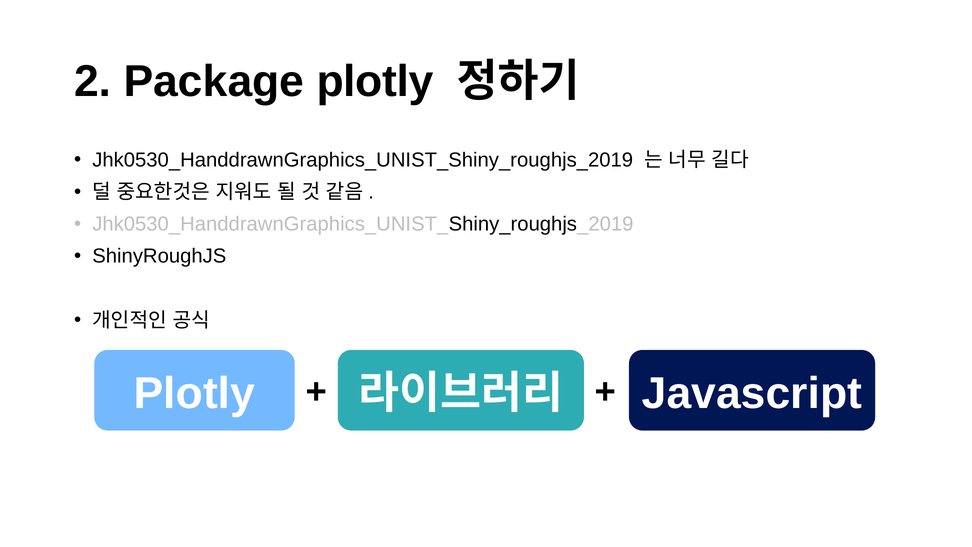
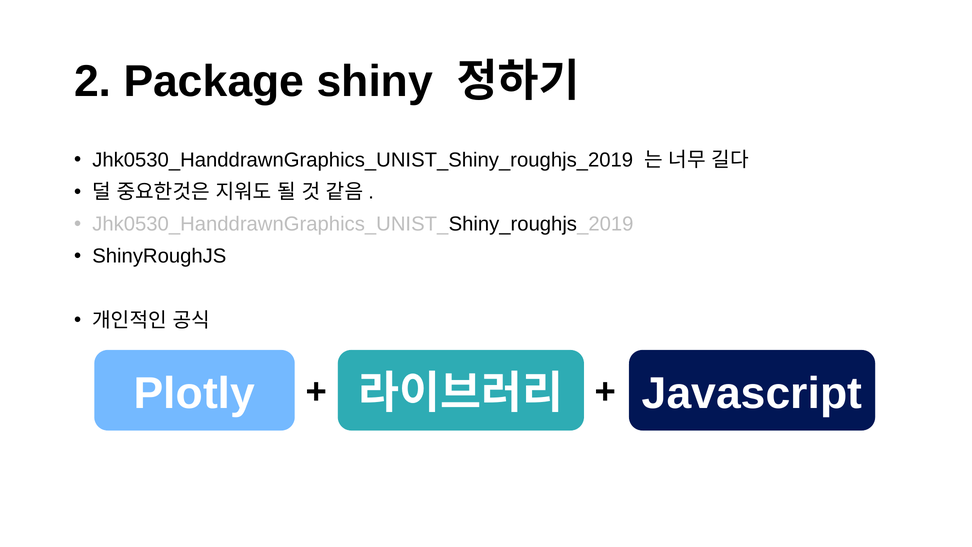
Package plotly: plotly -> shiny (375, 82)
